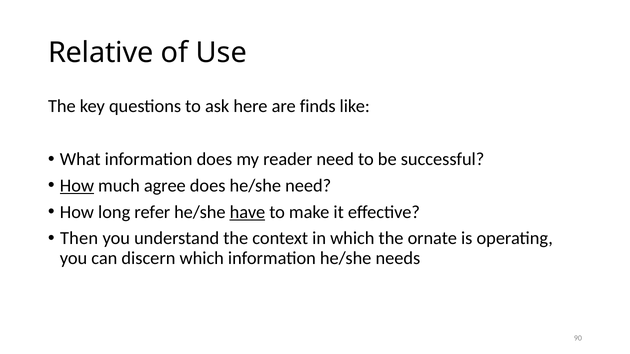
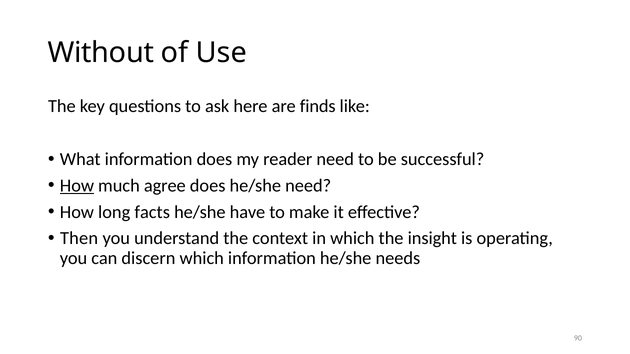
Relative: Relative -> Without (101, 53)
refer: refer -> facts (152, 212)
have underline: present -> none (247, 212)
ornate: ornate -> insight (432, 239)
